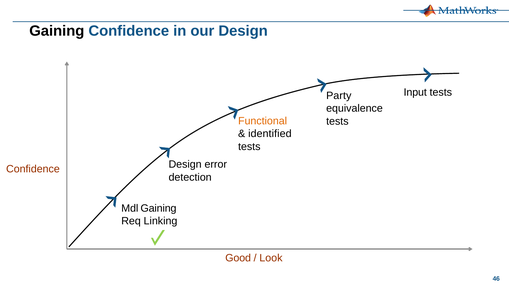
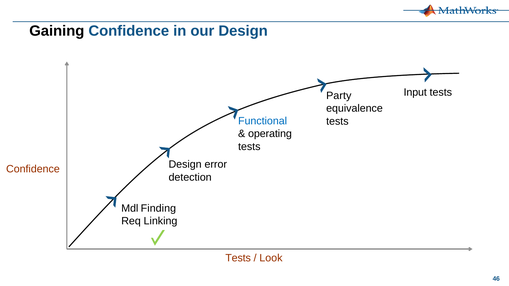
Functional colour: orange -> blue (263, 121)
identified: identified -> operating (270, 134)
Mdl Gaining: Gaining -> Finding (158, 209)
Good: Good -> Tests (238, 258)
